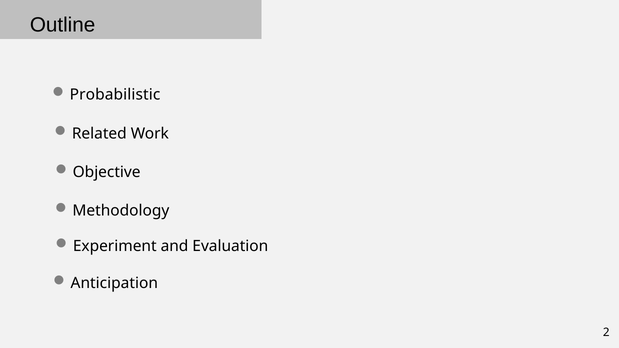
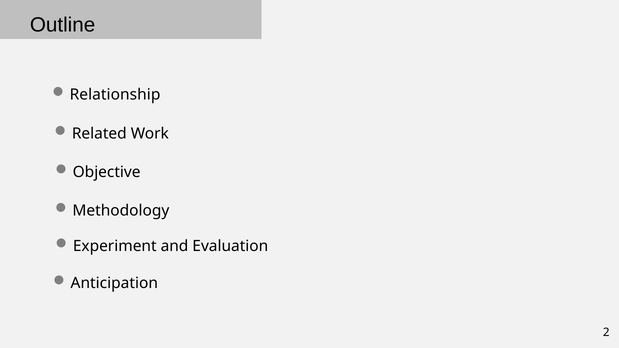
Probabilistic: Probabilistic -> Relationship (115, 95)
